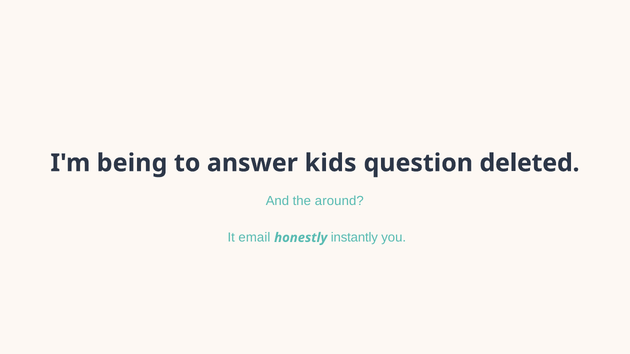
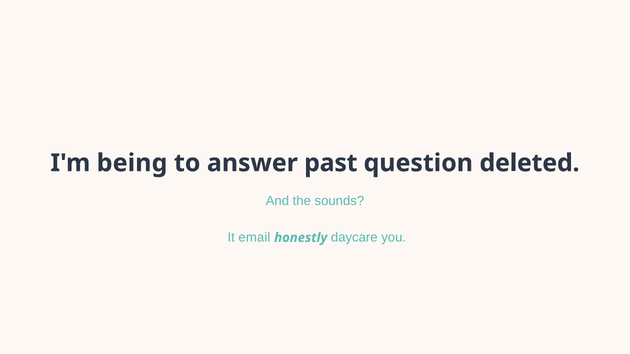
kids: kids -> past (331, 163)
around: around -> sounds (339, 201)
instantly: instantly -> daycare (354, 238)
